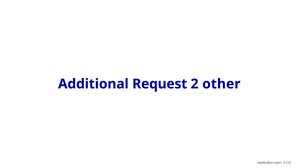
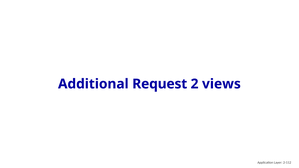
other: other -> views (221, 84)
